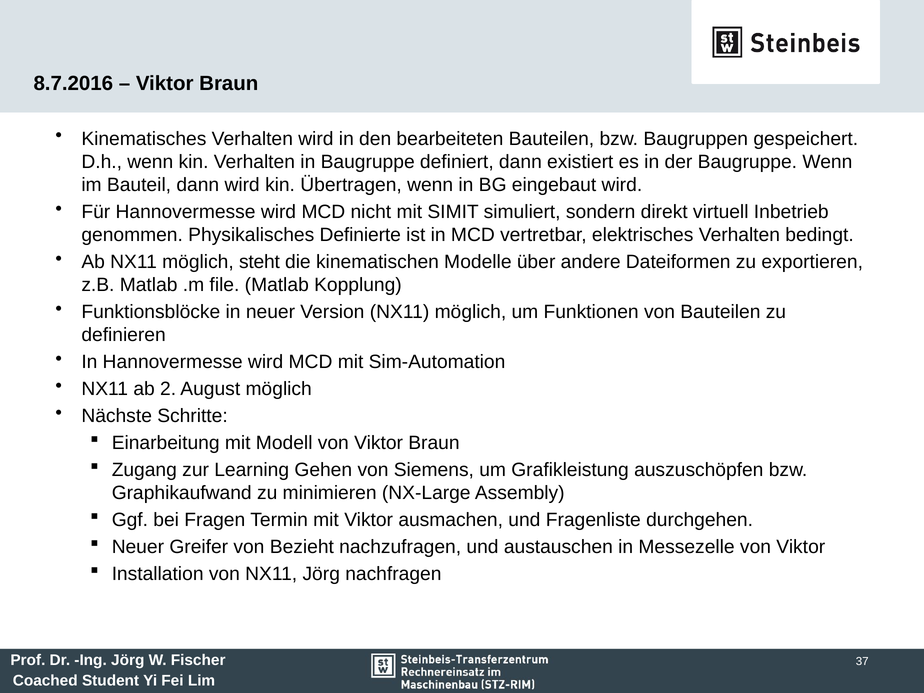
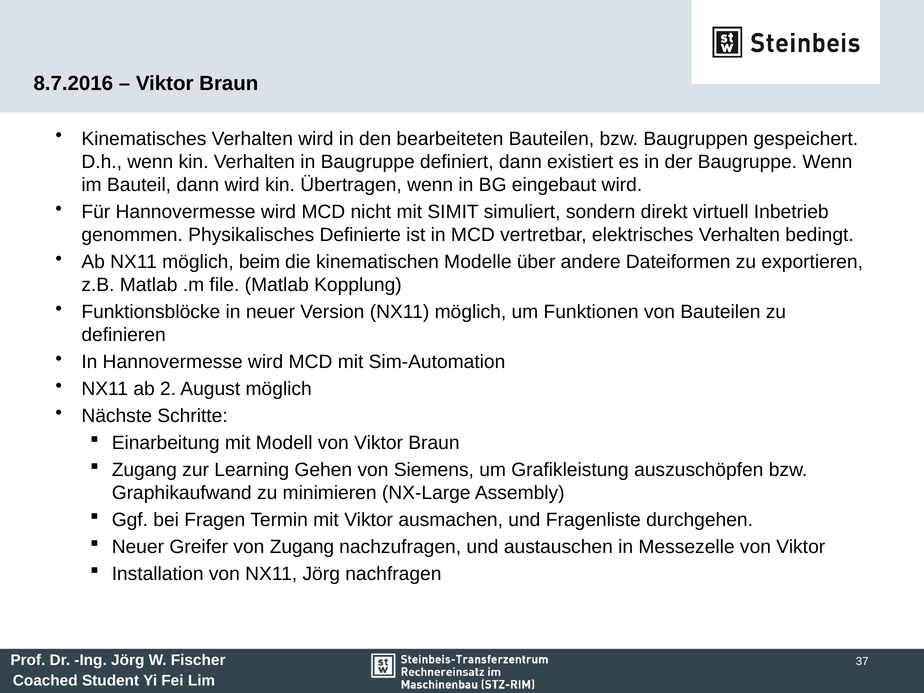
steht: steht -> beim (259, 262)
von Bezieht: Bezieht -> Zugang (302, 547)
